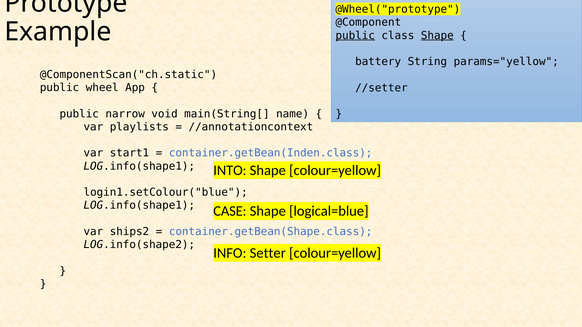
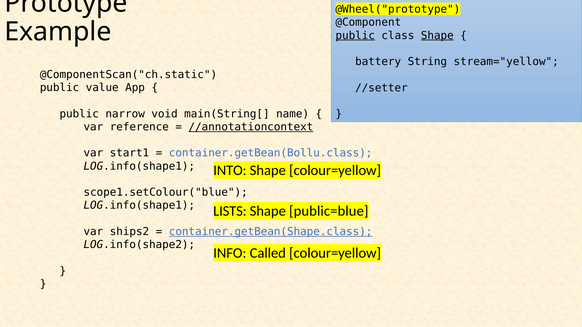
params="yellow: params="yellow -> stream="yellow (506, 62)
wheel: wheel -> value (102, 88)
playlists: playlists -> reference (139, 127)
//annotationcontext underline: none -> present (251, 127)
container.getBean(Inden.class: container.getBean(Inden.class -> container.getBean(Bollu.class (271, 153)
login1.setColour("blue: login1.setColour("blue -> scope1.setColour("blue (166, 193)
CASE: CASE -> LISTS (230, 211)
logical=blue: logical=blue -> public=blue (329, 211)
container.getBean(Shape.class underline: none -> present (271, 232)
Setter: Setter -> Called (268, 253)
